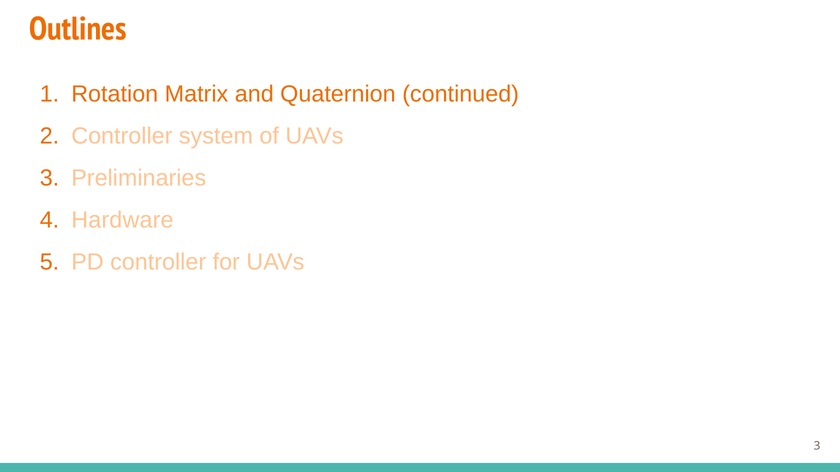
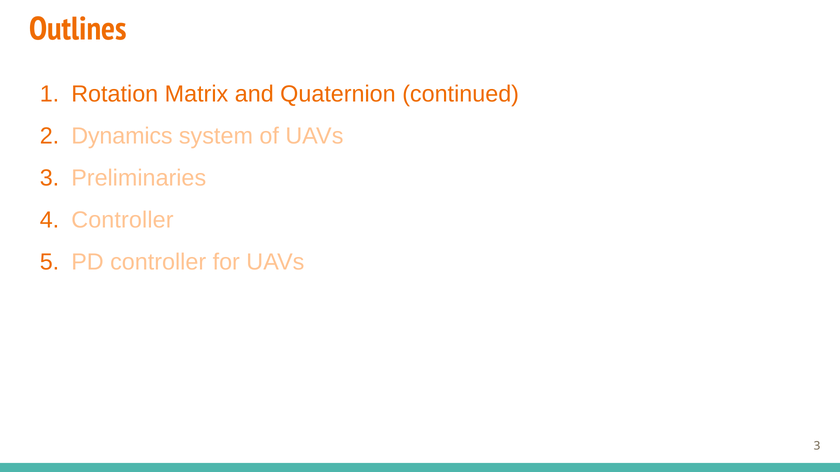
Controller: Controller -> Dynamics (122, 136)
Hardware: Hardware -> Controller (122, 220)
